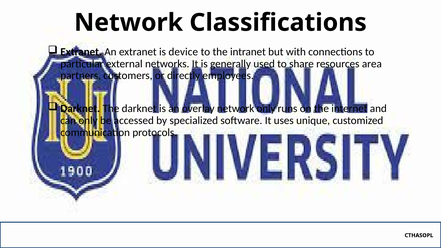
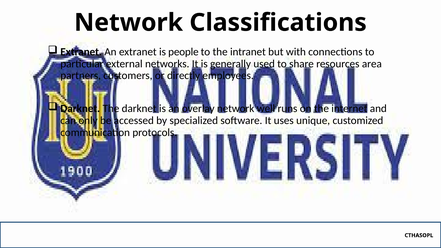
device: device -> people (183, 52)
network only: only -> well (266, 109)
